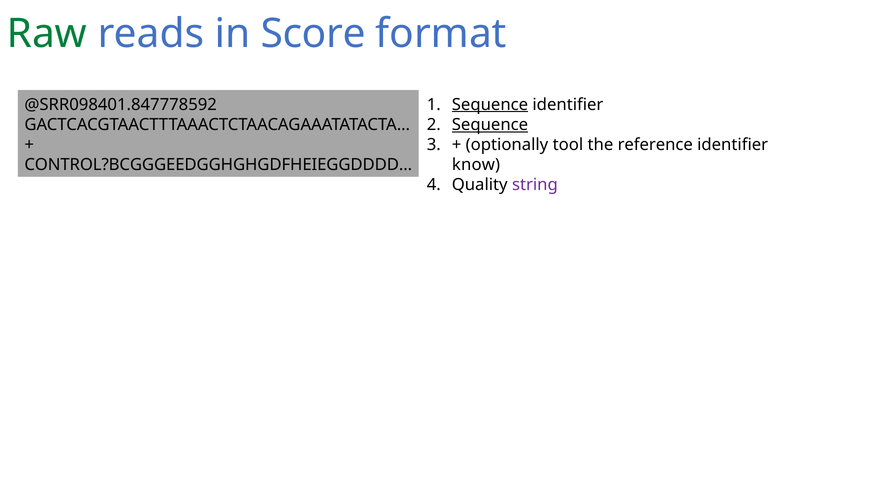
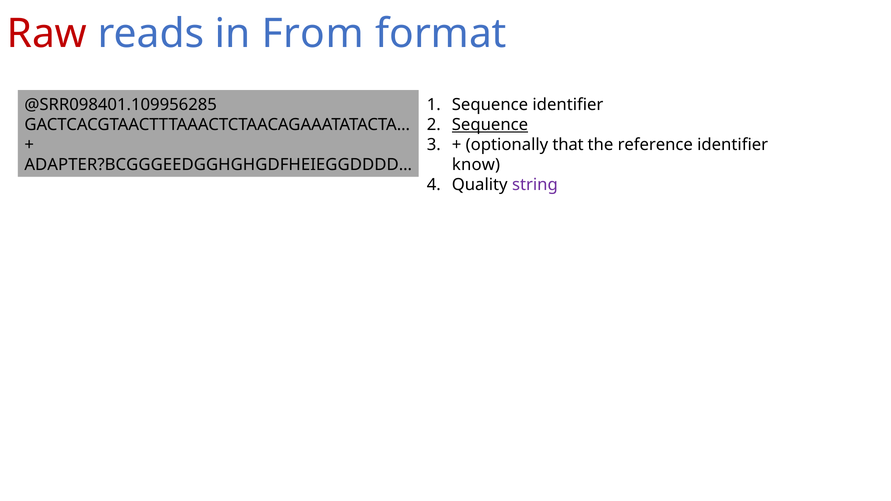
Raw colour: green -> red (47, 34)
Score: Score -> From (313, 34)
@SRR098401.847778592: @SRR098401.847778592 -> @SRR098401.109956285 (121, 105)
Sequence underline: present -> none (490, 105)
tool: tool -> that (568, 145)
CONTROL?BCGGGEEDGGHGHGDFHEIEGGDDDD…: CONTROL?BCGGGEEDGGHGHGDFHEIEGGDDDD… -> ADAPTER?BCGGGEEDGGHGHGDFHEIEGGDDDD… (218, 165)
